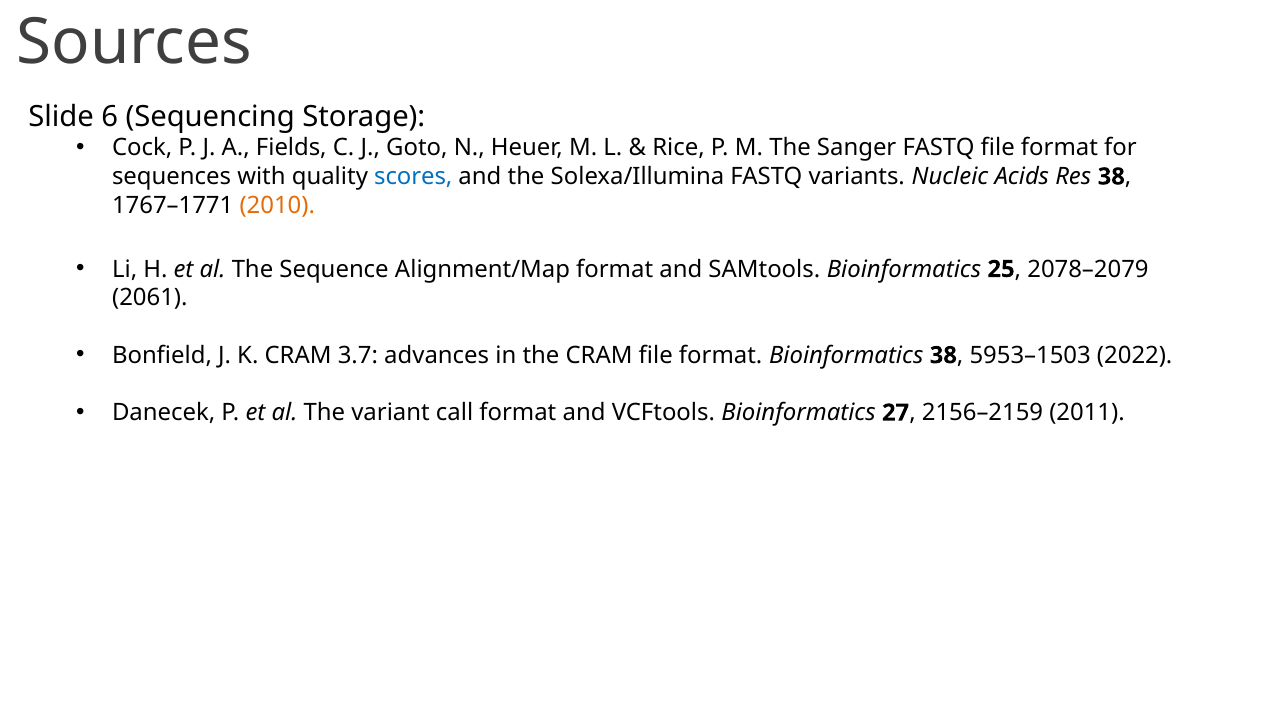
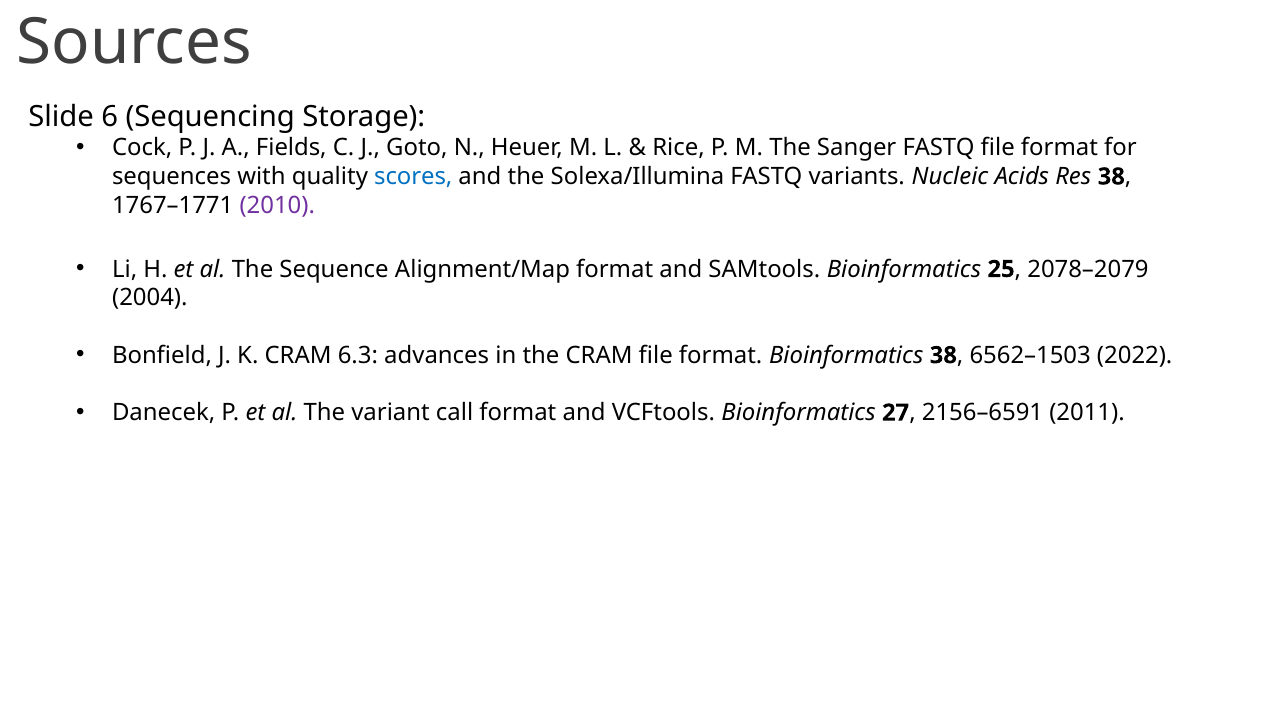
2010 colour: orange -> purple (277, 205)
2061: 2061 -> 2004 (150, 298)
3.7: 3.7 -> 6.3 (358, 355)
5953–1503: 5953–1503 -> 6562–1503 (1030, 355)
2156–2159: 2156–2159 -> 2156–6591 (982, 413)
